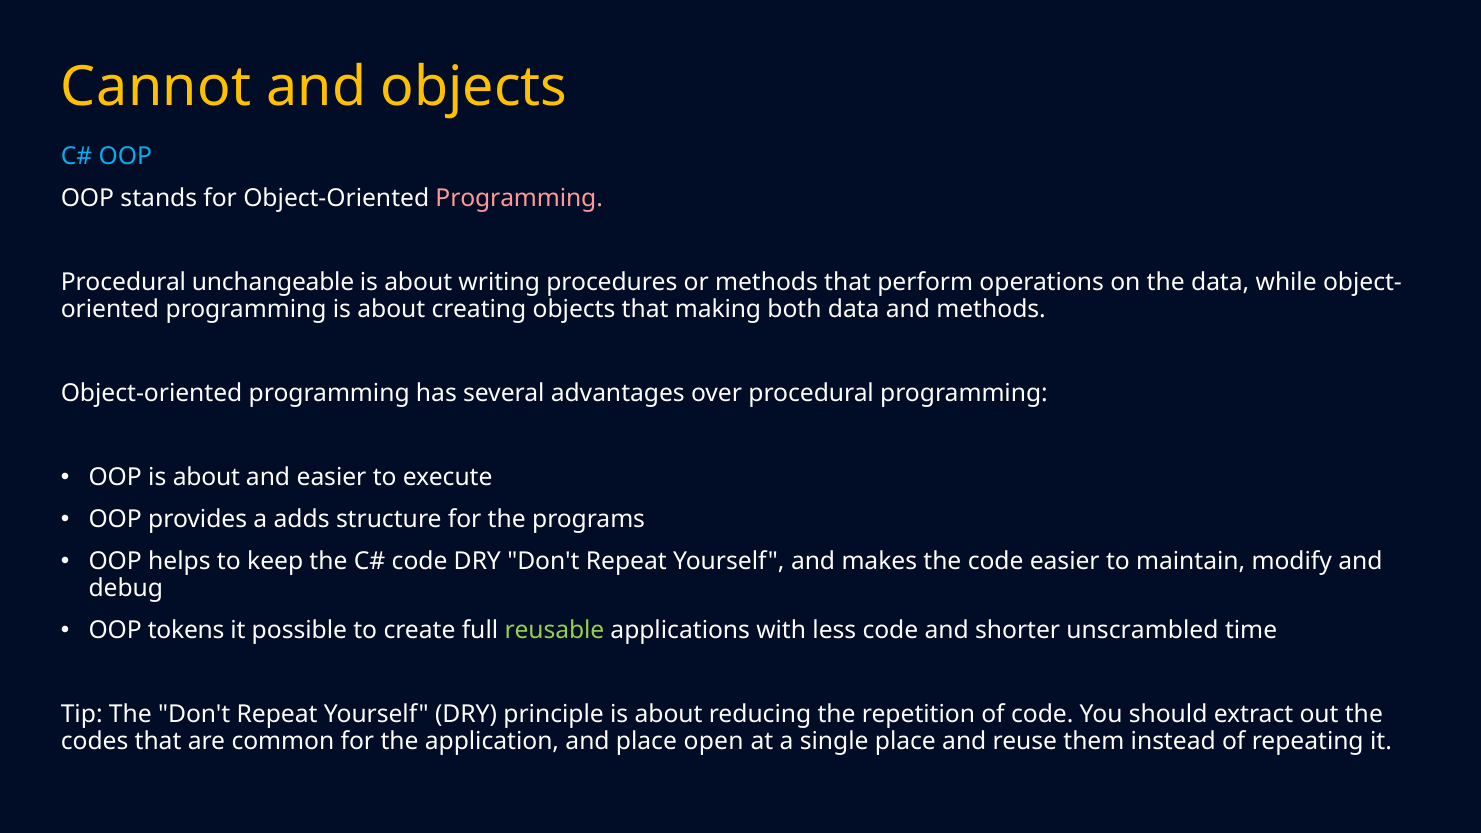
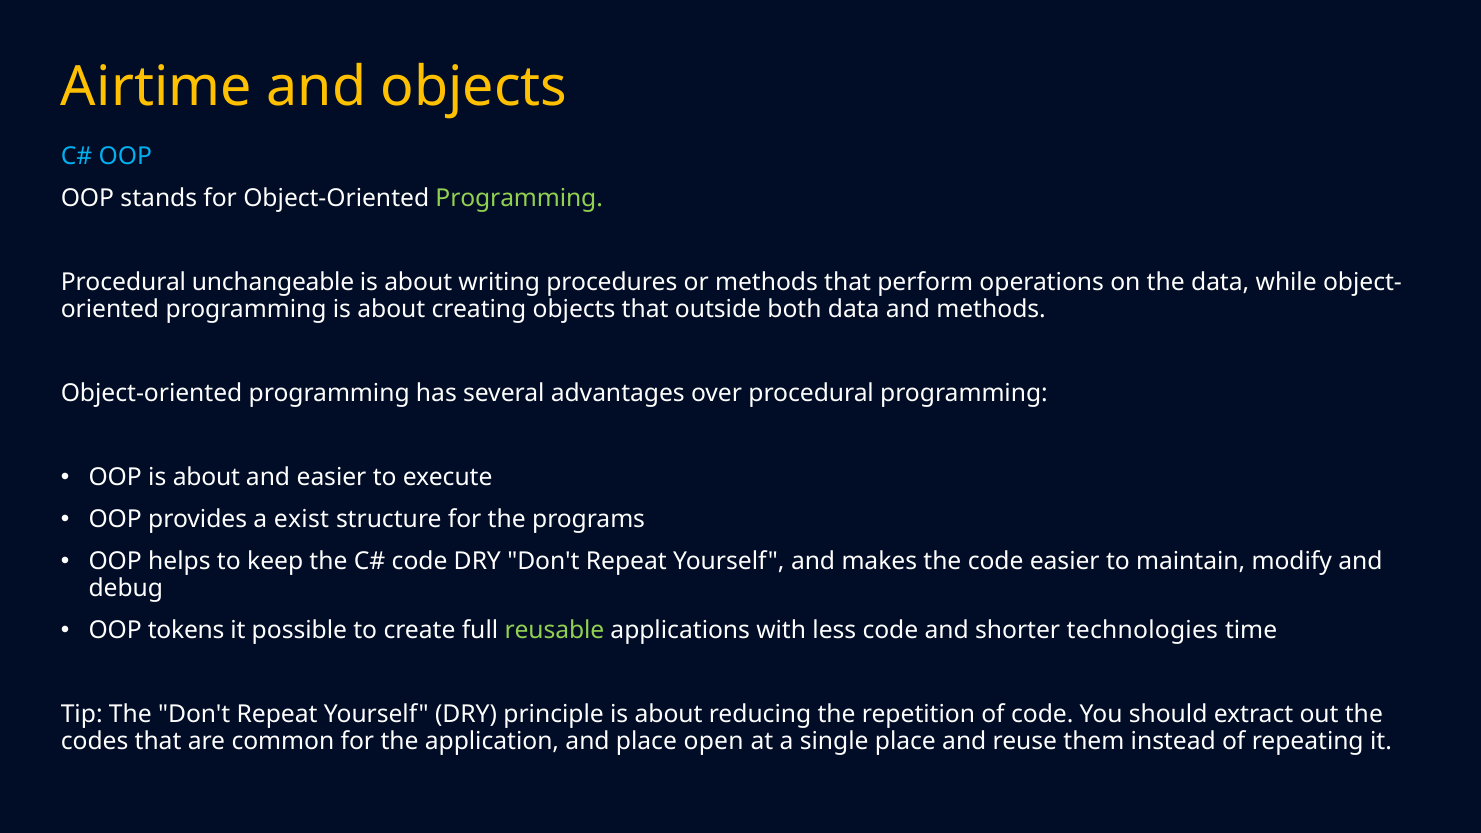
Cannot: Cannot -> Airtime (157, 87)
Programming colour: pink -> light green (519, 199)
making: making -> outside (718, 309)
adds: adds -> exist (301, 520)
unscrambled: unscrambled -> technologies (1142, 631)
